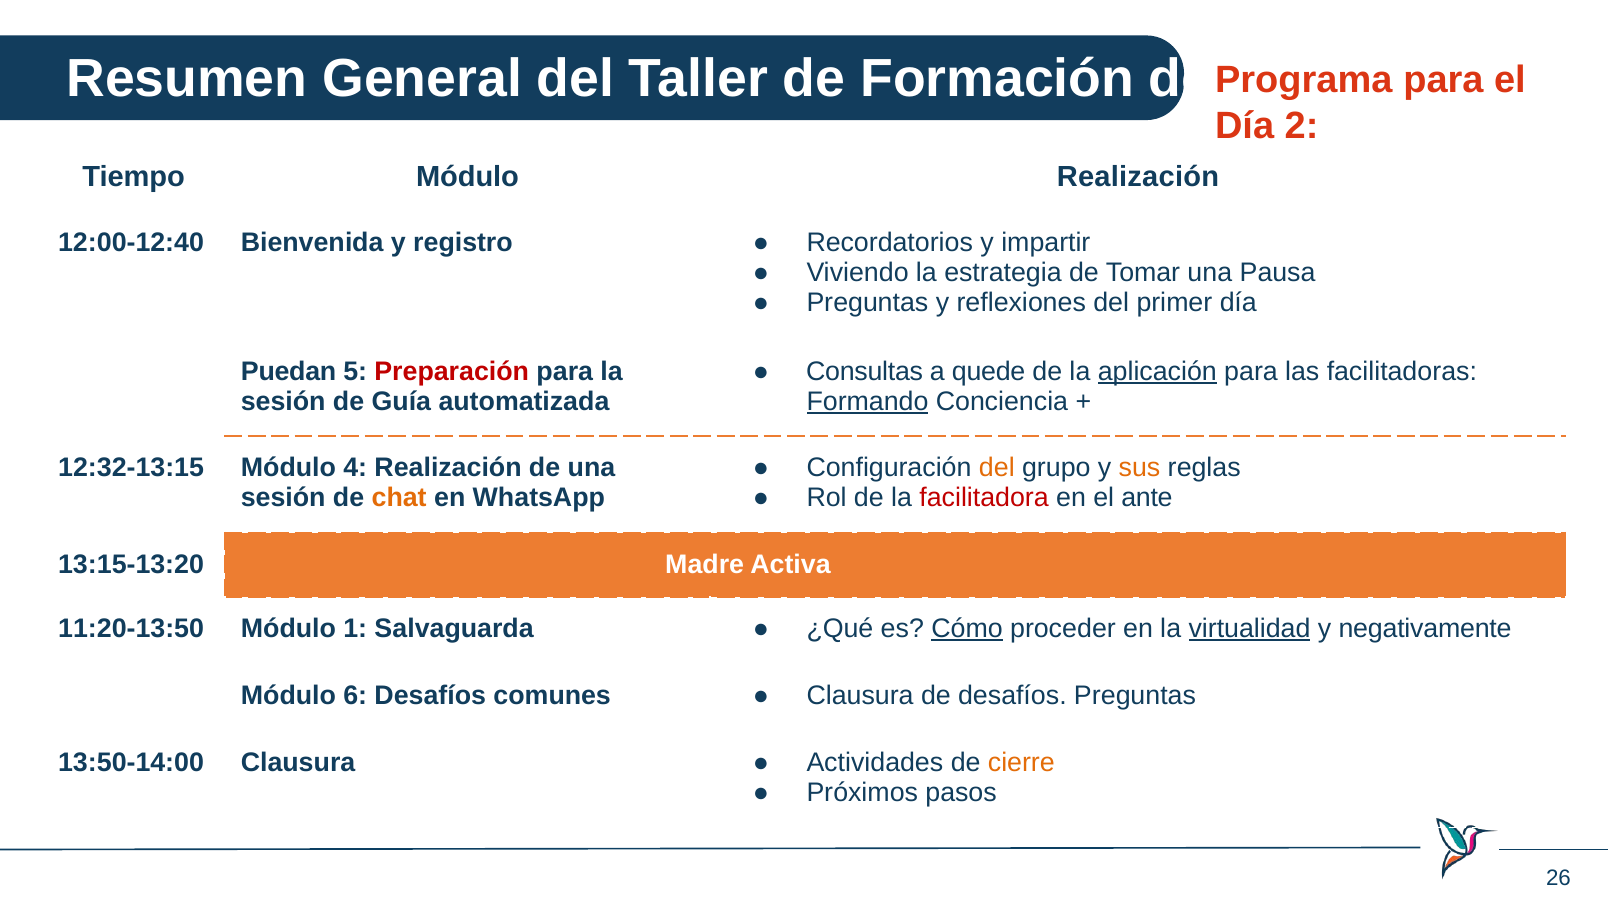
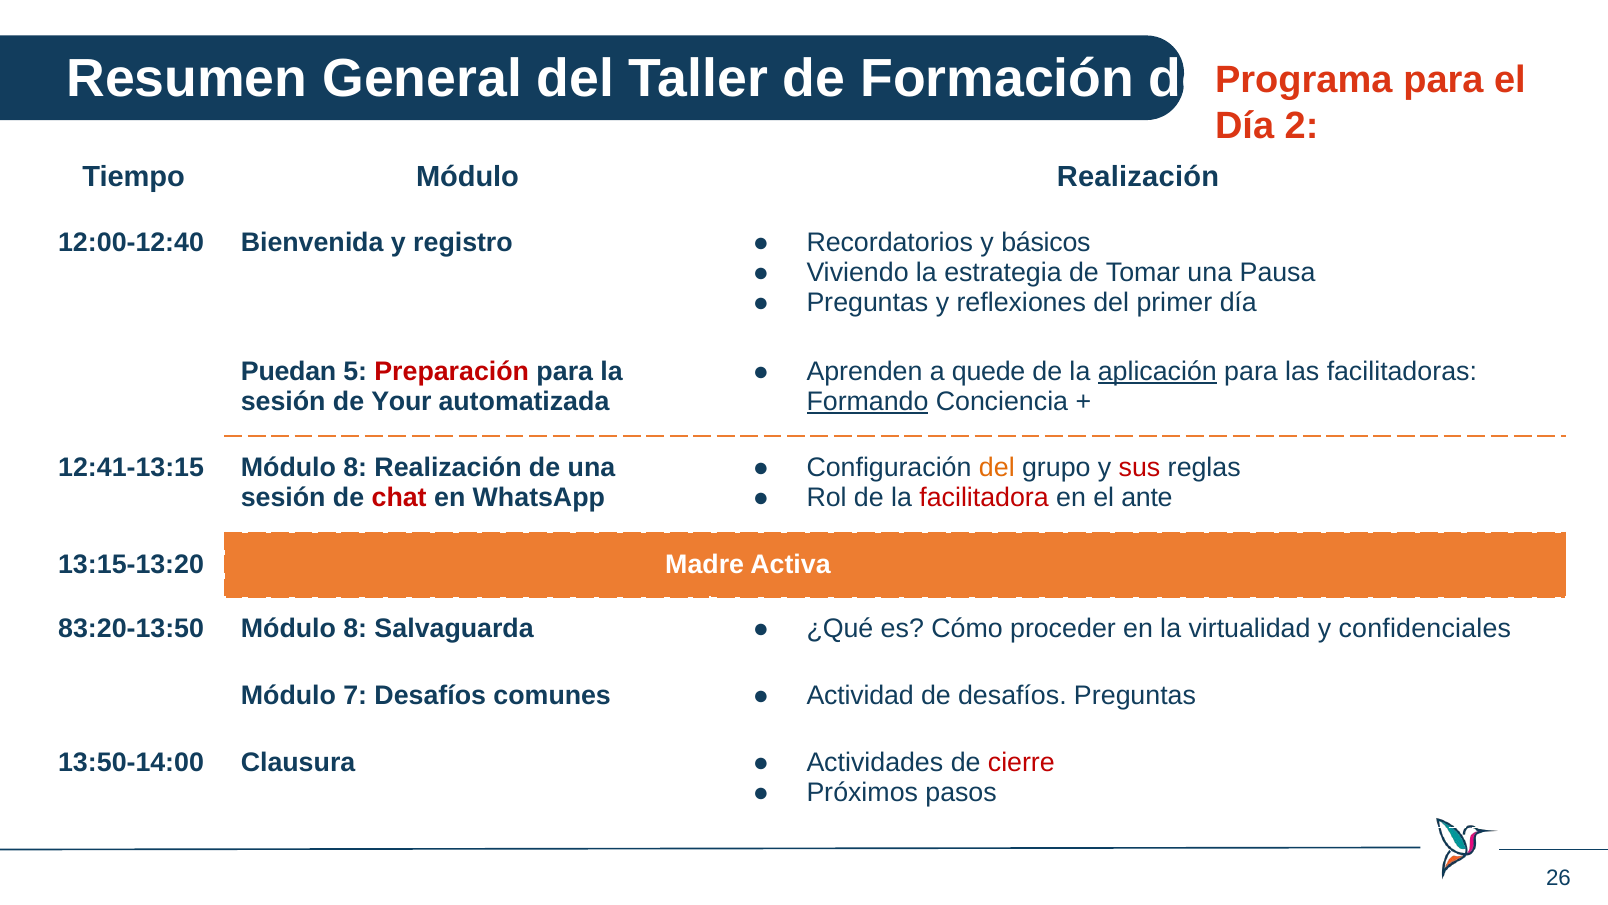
impartir: impartir -> básicos (1046, 243)
Consultas: Consultas -> Aprenden (864, 371)
Guía: Guía -> Your (401, 401)
12:32-13:15: 12:32-13:15 -> 12:41-13:15 (131, 468)
4: 4 -> 8 (355, 468)
sus colour: orange -> red (1140, 468)
chat colour: orange -> red (399, 498)
11:20-13:50: 11:20-13:50 -> 83:20-13:50 (131, 628)
1: 1 -> 8 (355, 628)
Cómo underline: present -> none (967, 628)
virtualidad underline: present -> none (1249, 628)
negativamente: negativamente -> confidenciales (1425, 628)
6: 6 -> 7 (355, 695)
Clausura: Clausura -> Actividad (860, 695)
cierre colour: orange -> red (1021, 762)
